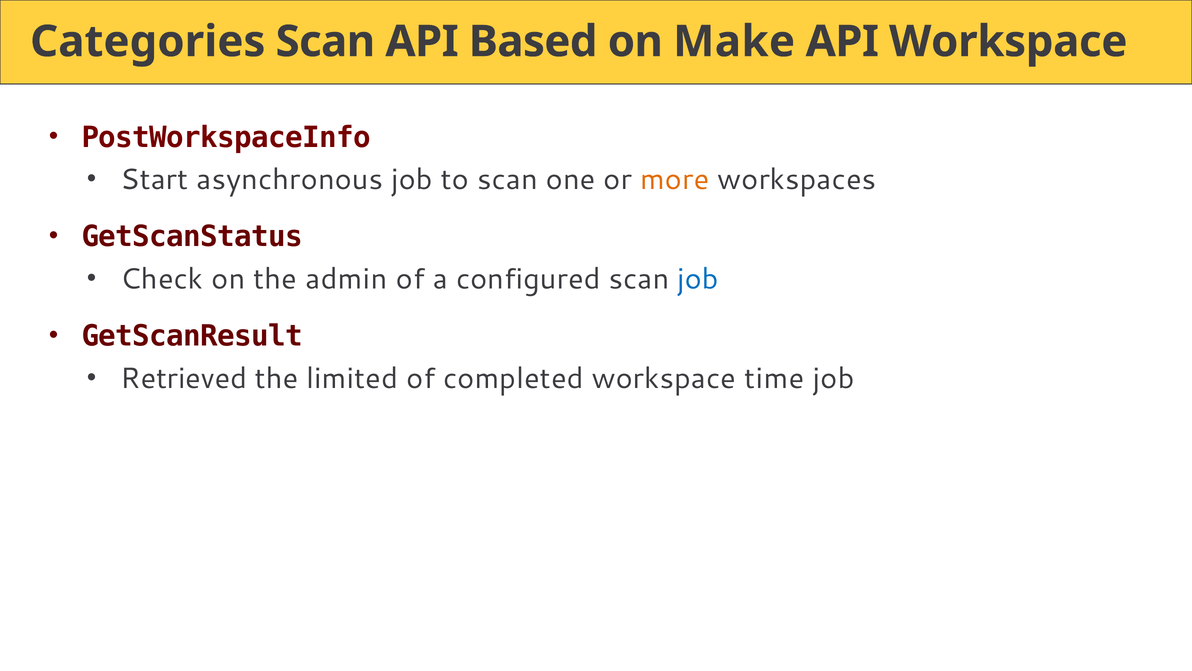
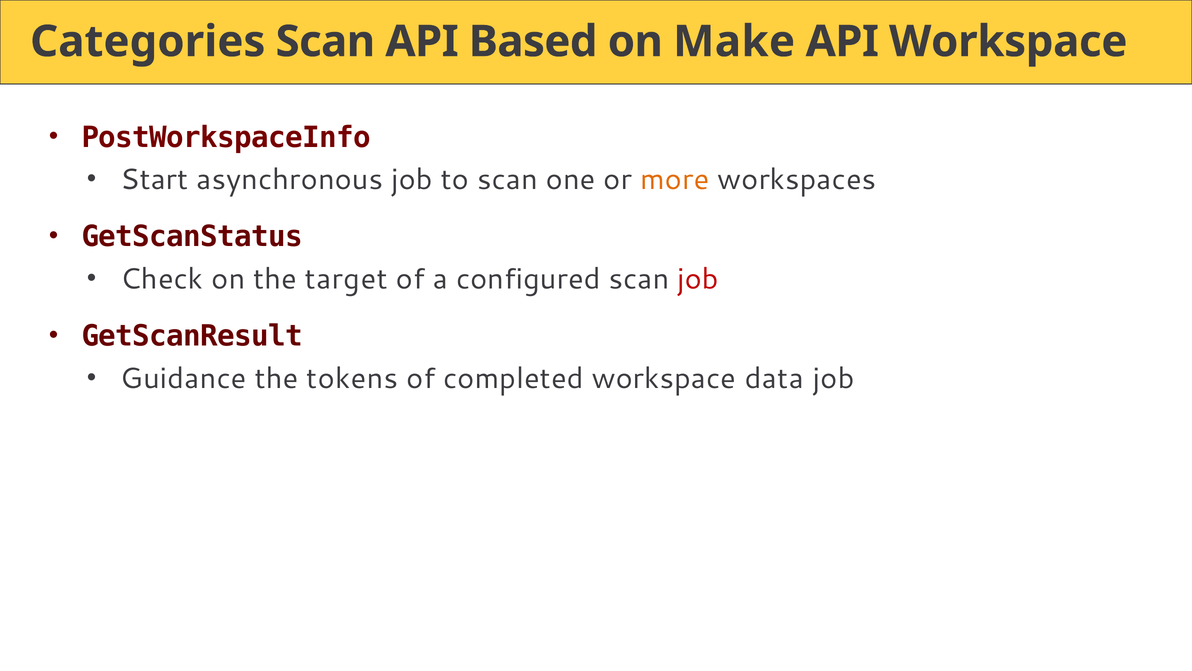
admin: admin -> target (346, 279)
job colour: blue -> red (698, 279)
Retrieved: Retrieved -> Guidance (184, 378)
limited: limited -> tokens (352, 378)
time: time -> data (774, 378)
